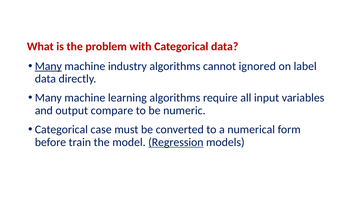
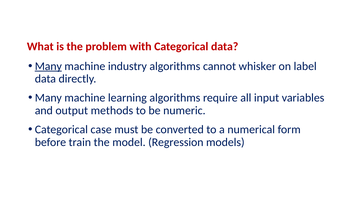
ignored: ignored -> whisker (257, 66)
compare: compare -> methods (112, 111)
Regression underline: present -> none (176, 143)
